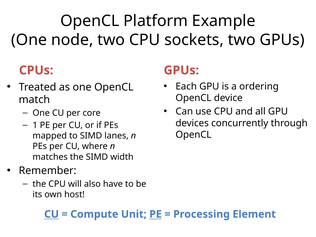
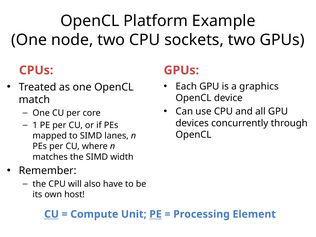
ordering: ordering -> graphics (259, 86)
